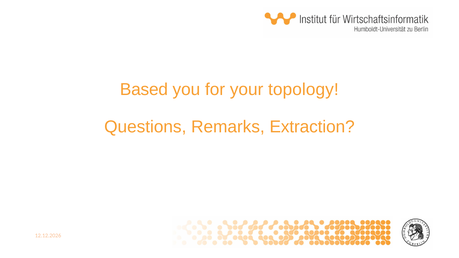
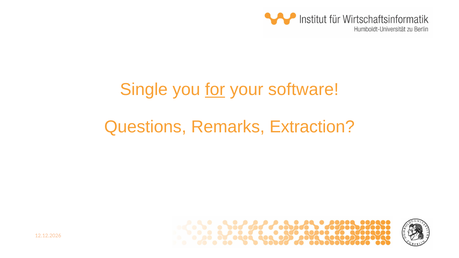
Based: Based -> Single (144, 90)
for underline: none -> present (215, 90)
topology: topology -> software (303, 90)
